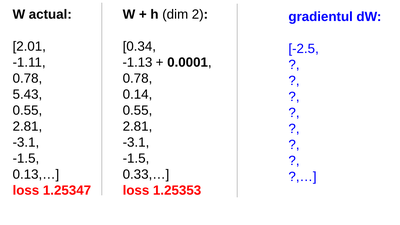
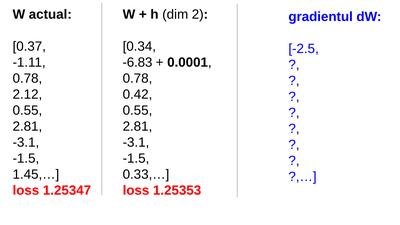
2.01: 2.01 -> 0.37 (29, 47)
-1.13: -1.13 -> -6.83 (137, 63)
5.43: 5.43 -> 2.12 (27, 95)
0.14: 0.14 -> 0.42 (137, 95)
0.13,…: 0.13,… -> 1.45,… (36, 175)
